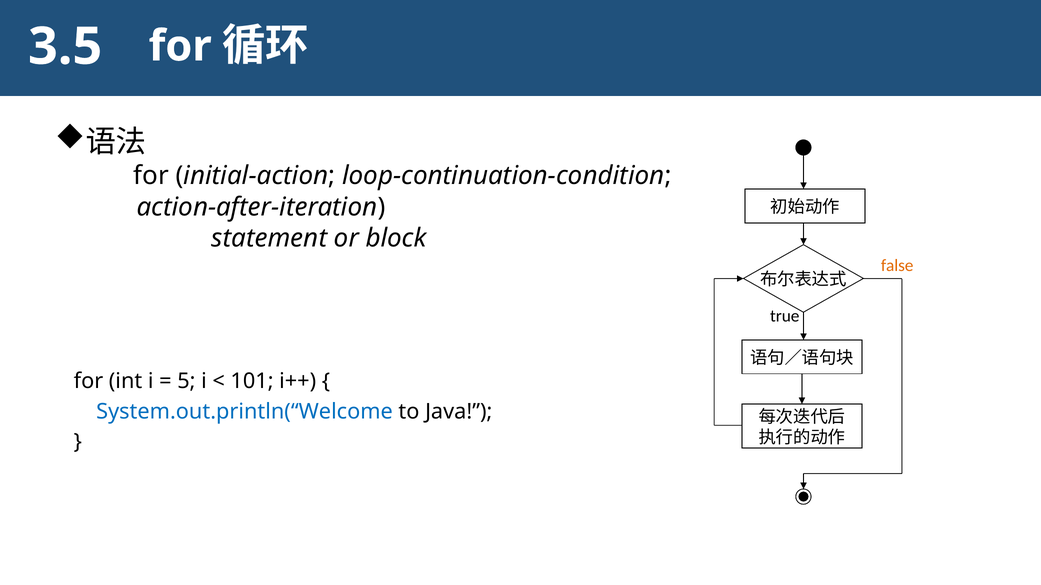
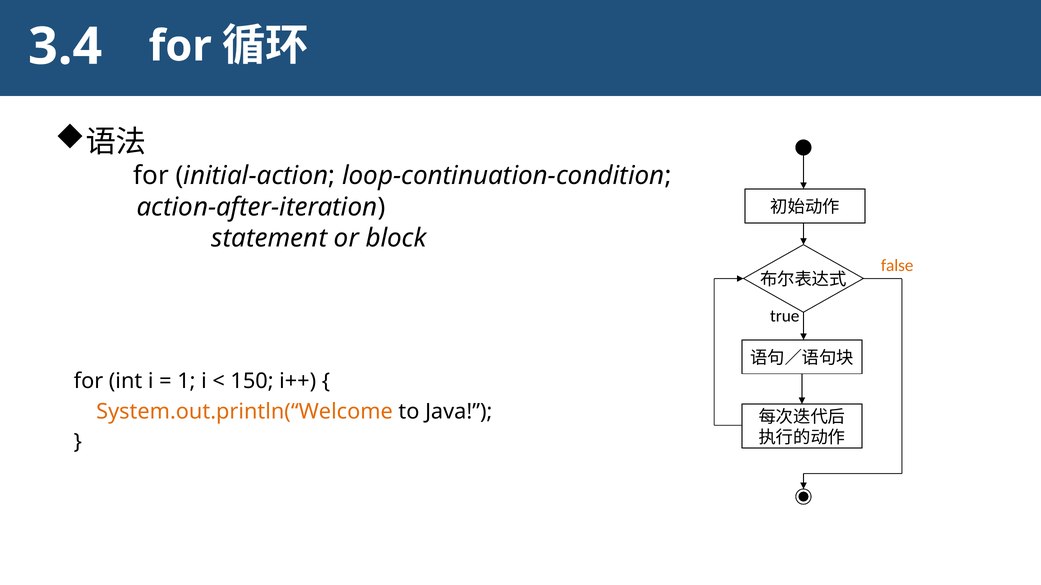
3.5: 3.5 -> 3.4 (65, 47)
5: 5 -> 1 (186, 382)
101: 101 -> 150 (252, 382)
System.out.println(“Welcome colour: blue -> orange (245, 412)
